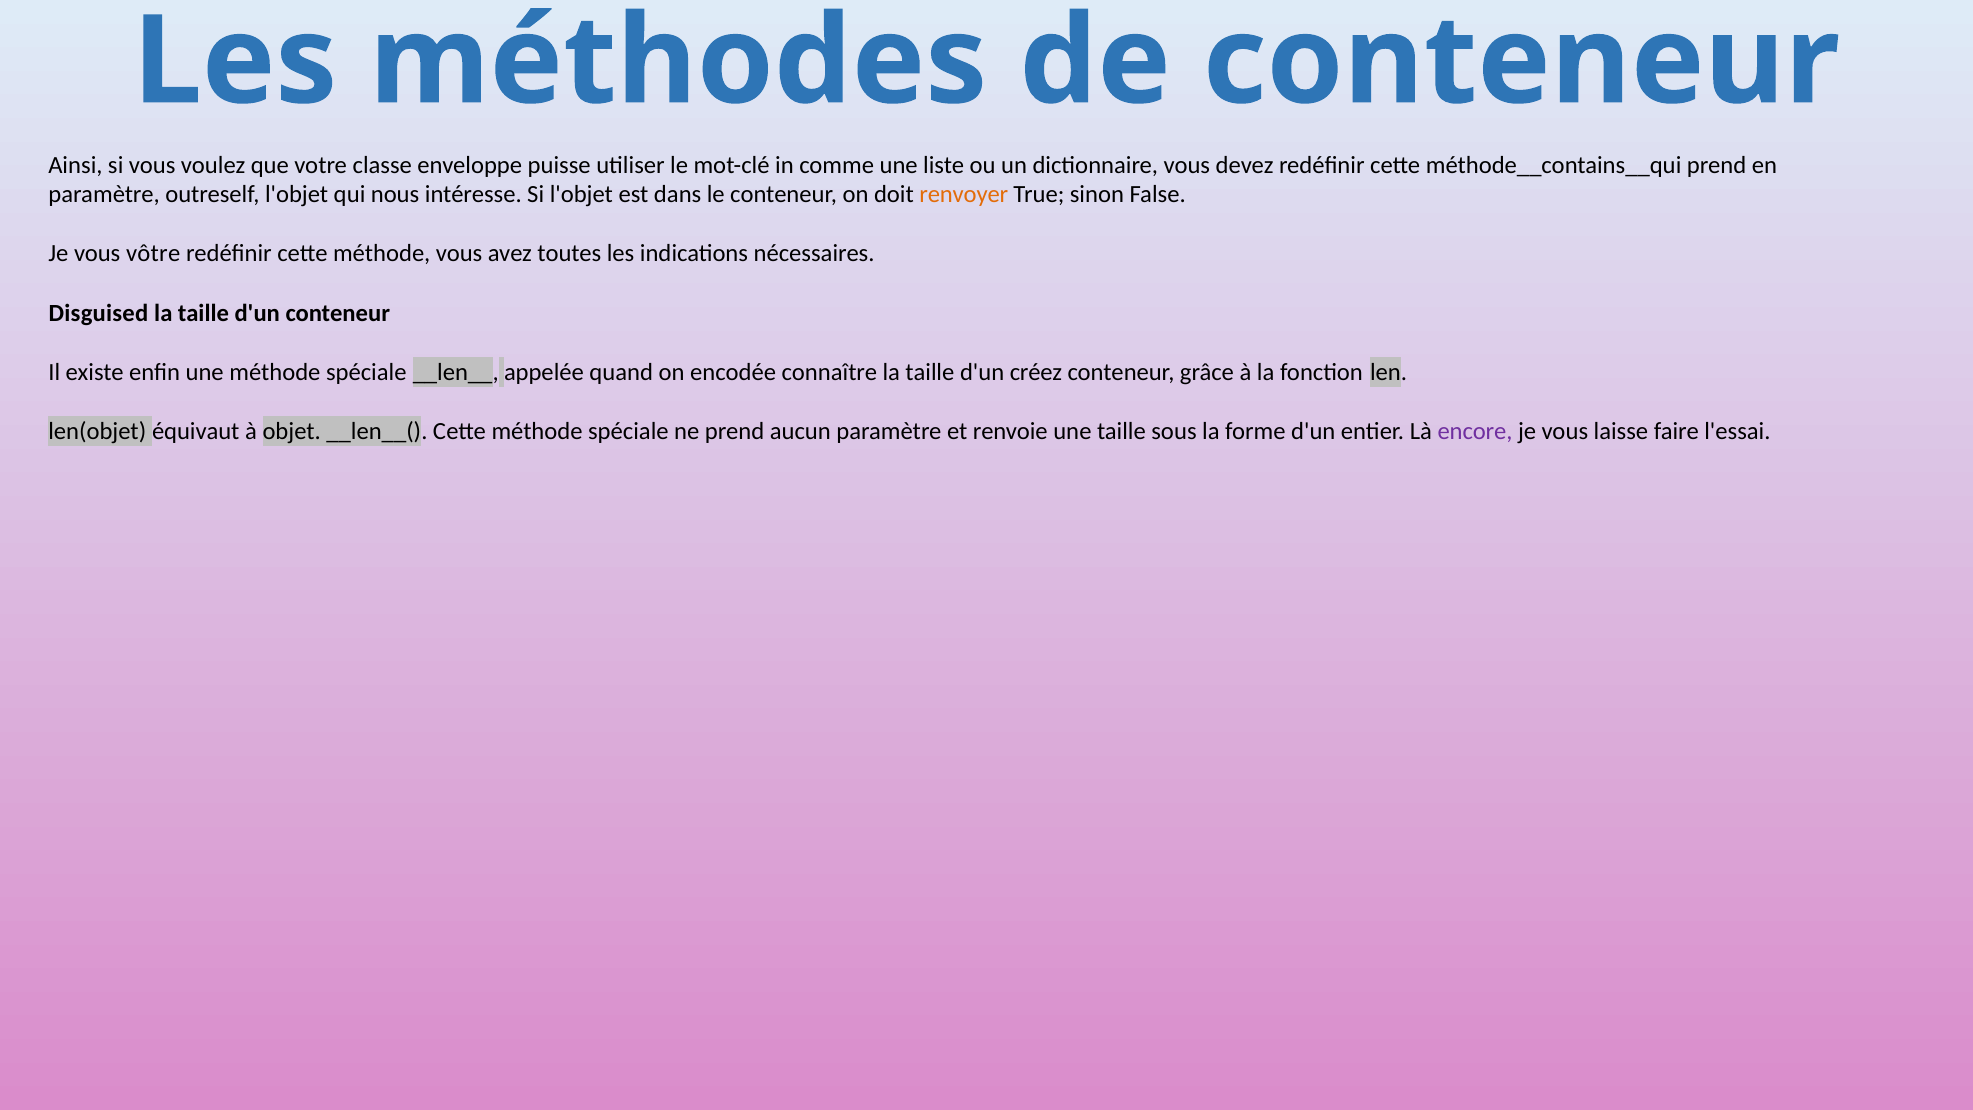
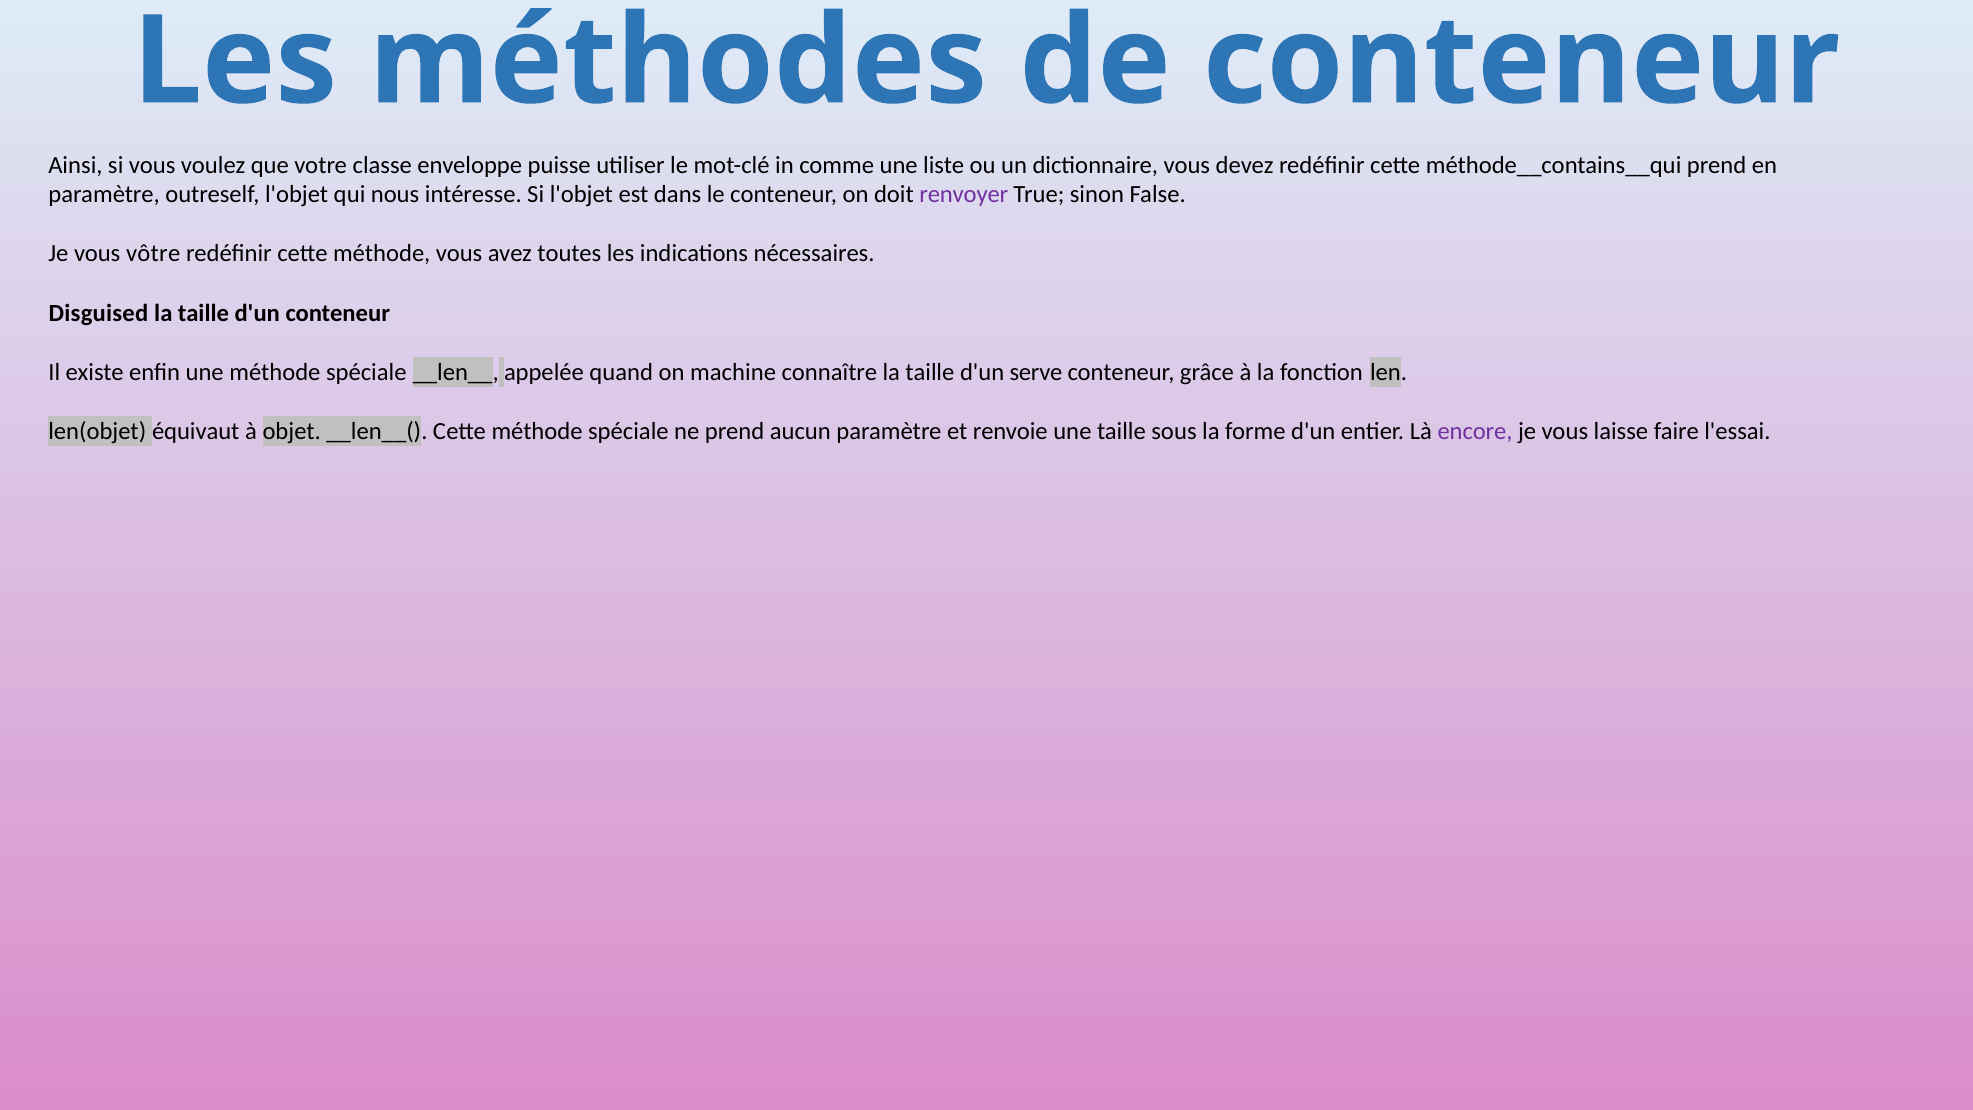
renvoyer colour: orange -> purple (964, 194)
encodée: encodée -> machine (733, 372)
créez: créez -> serve (1036, 372)
